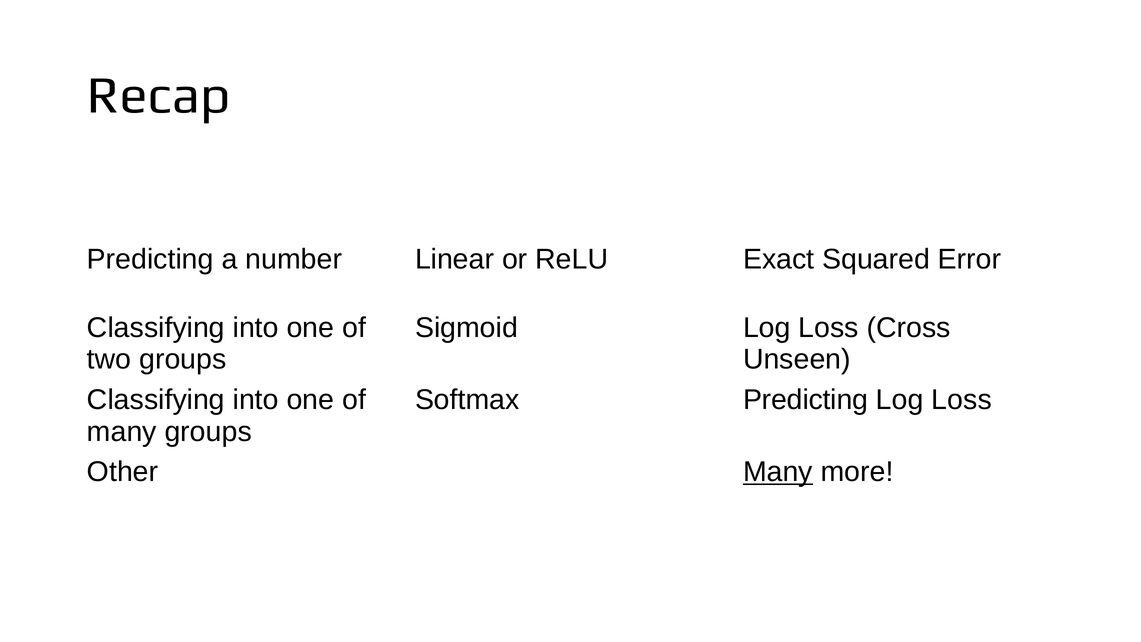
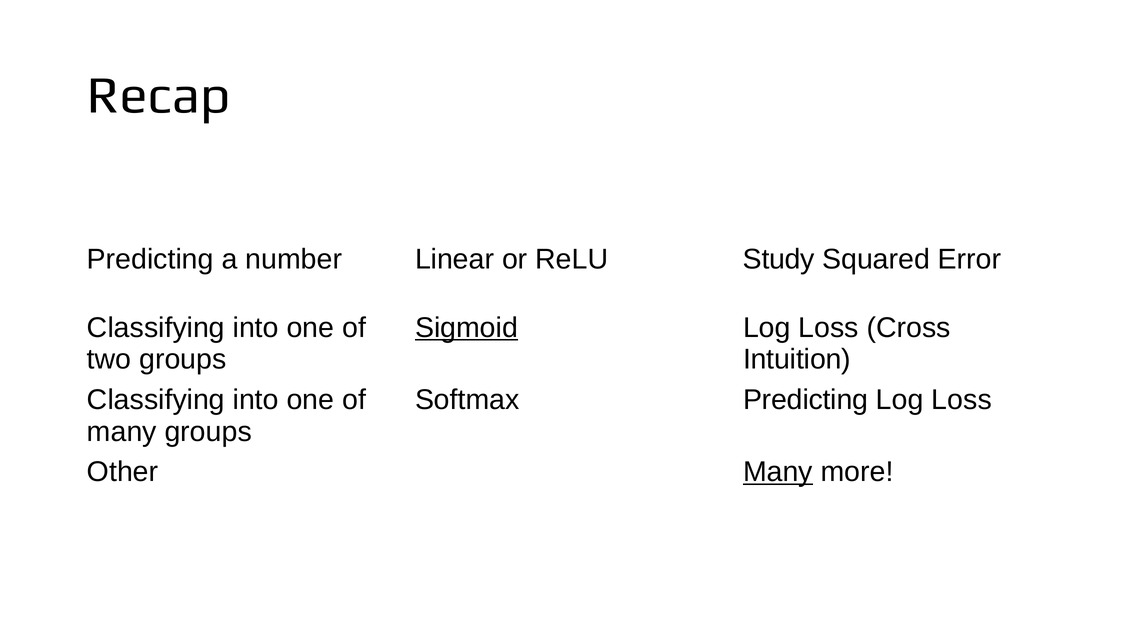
Exact: Exact -> Study (779, 260)
Sigmoid underline: none -> present (467, 327)
Unseen: Unseen -> Intuition (797, 359)
